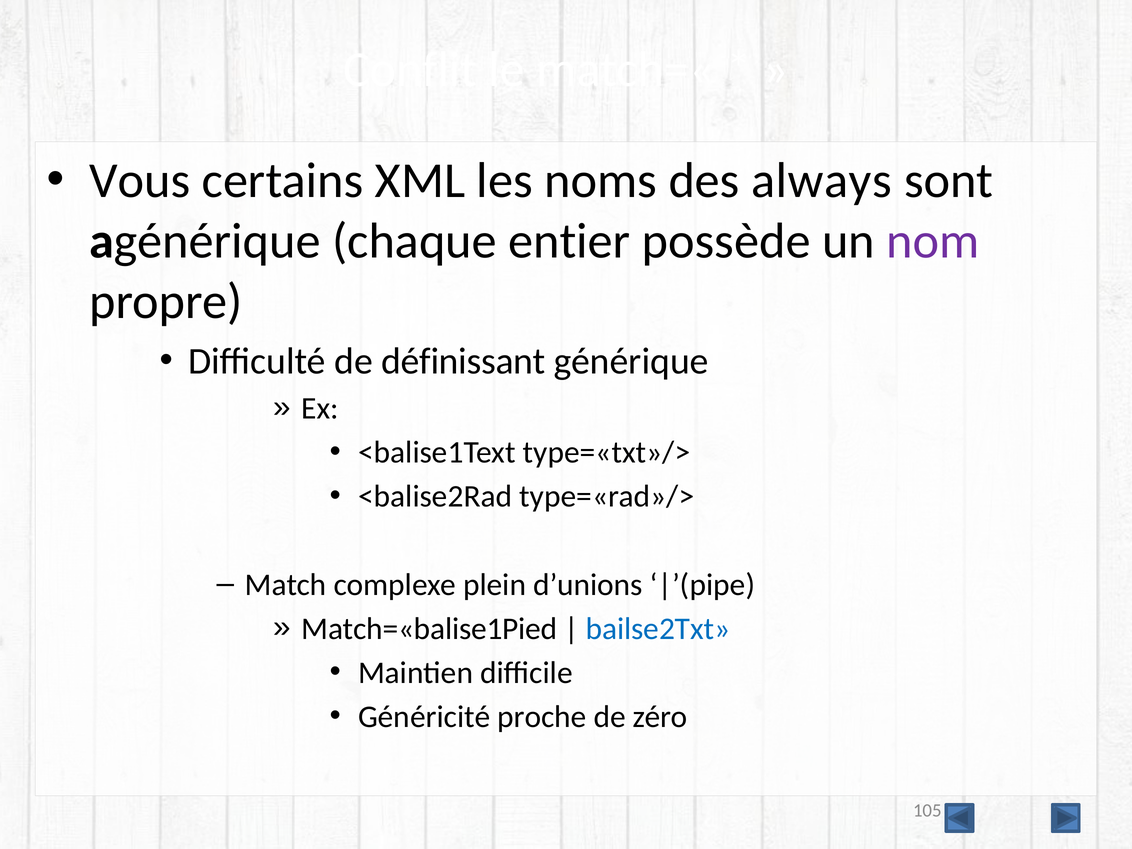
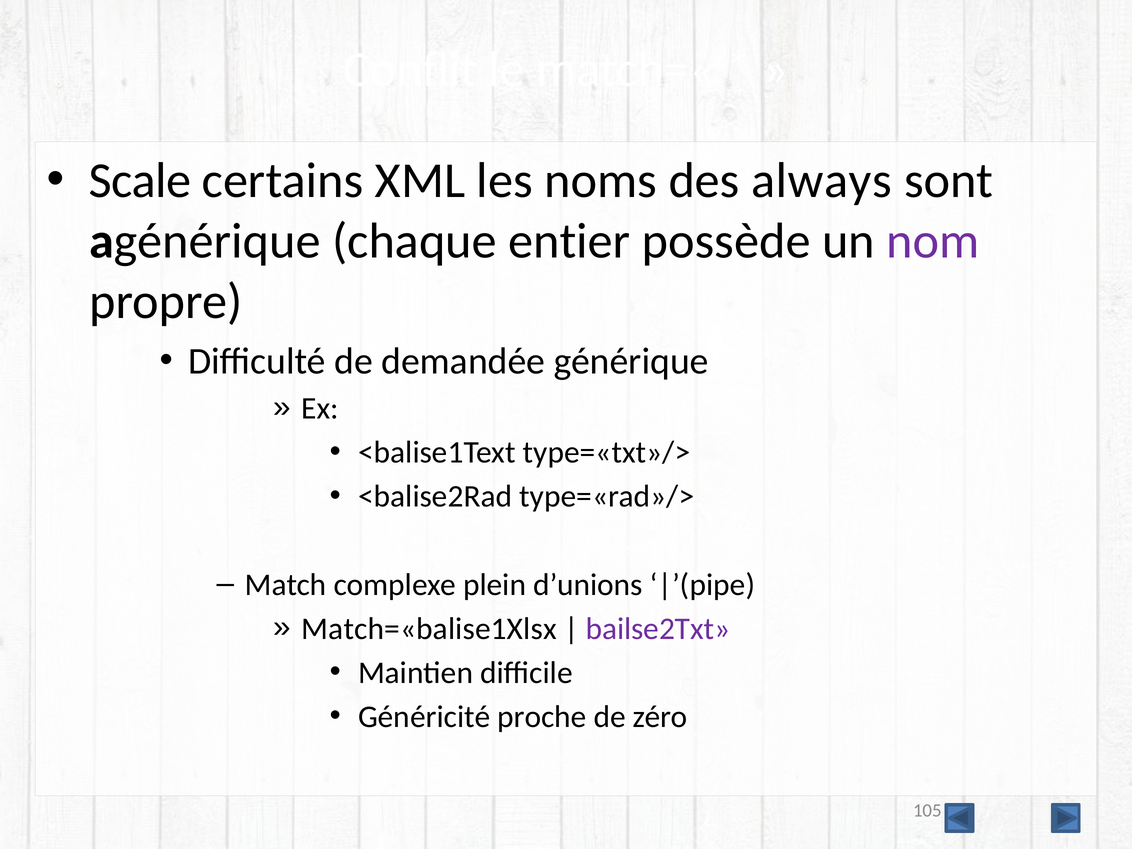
Vous: Vous -> Scale (140, 181)
définissant: définissant -> demandée (463, 361)
Match=«balise1Pied: Match=«balise1Pied -> Match=«balise1Xlsx (429, 629)
bailse2Txt colour: blue -> purple (658, 629)
